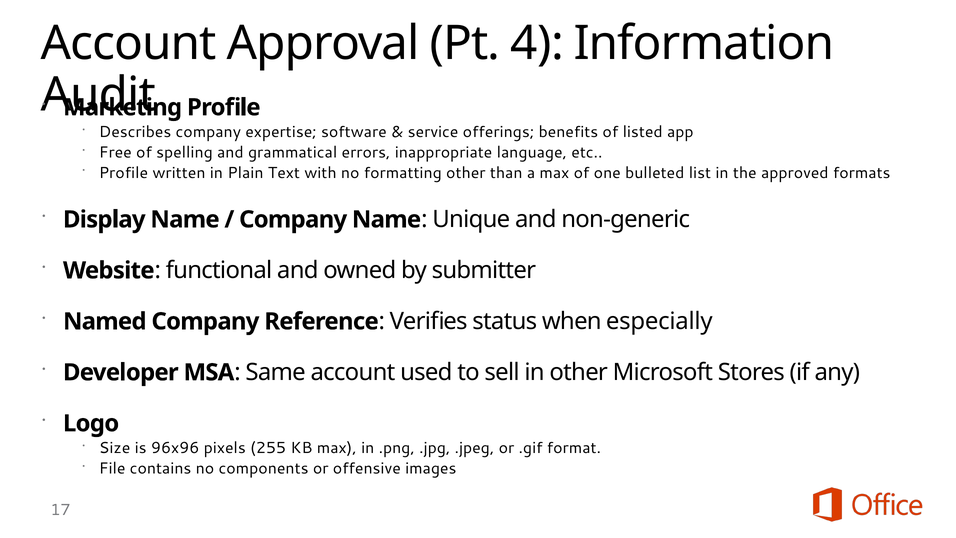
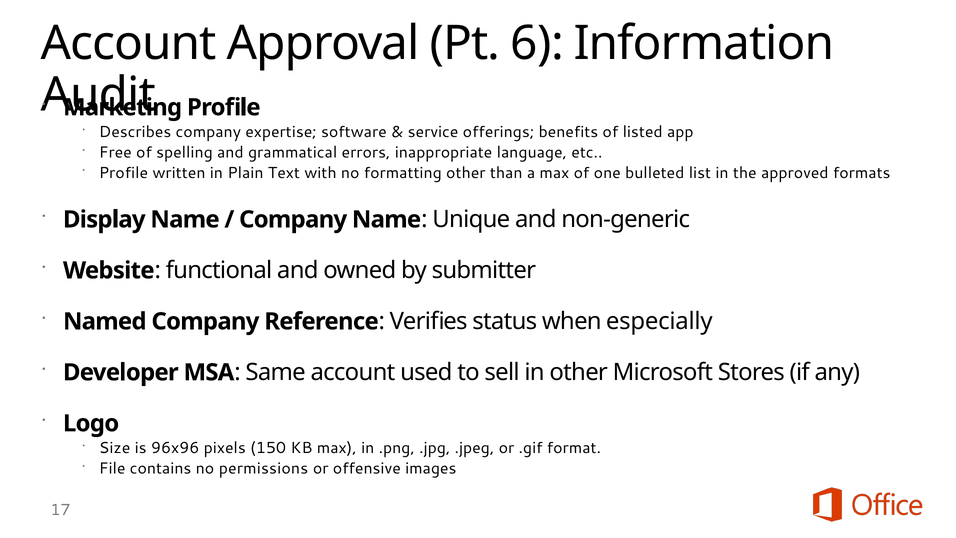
4: 4 -> 6 (537, 43)
255: 255 -> 150 (268, 448)
components: components -> permissions (263, 468)
